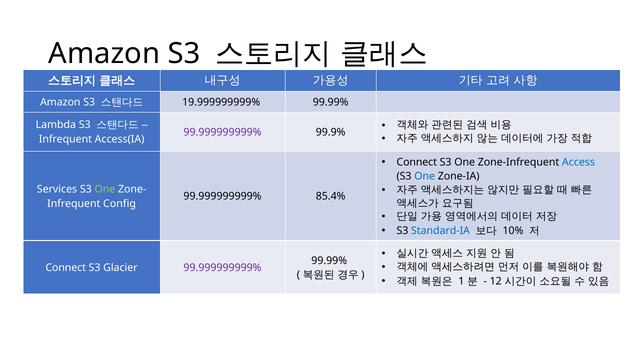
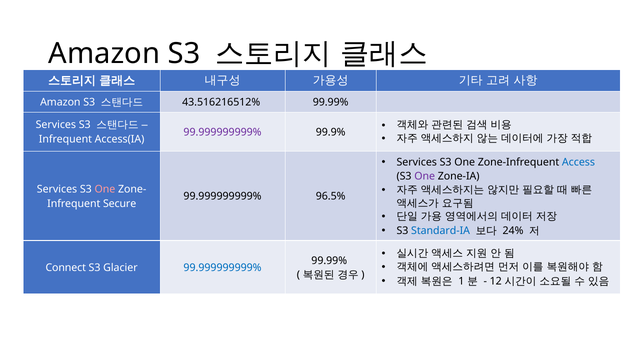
19.999999999%: 19.999999999% -> 43.516216512% (221, 102)
Lambda: Lambda -> Services (56, 125)
Connect: Connect -> Services (417, 162)
One colour: blue -> purple (425, 176)
One colour: light green -> pink (105, 189)
85.4%: 85.4% -> 96.5% (331, 196)
Config: Config -> Secure (120, 203)
10%: 10% -> 24% (513, 231)
99.999999999% colour: purple -> blue (223, 268)
